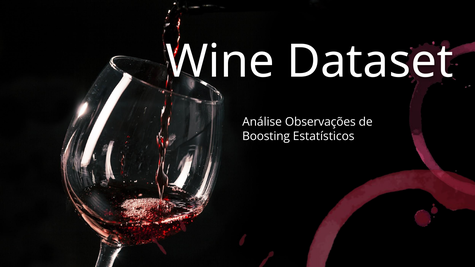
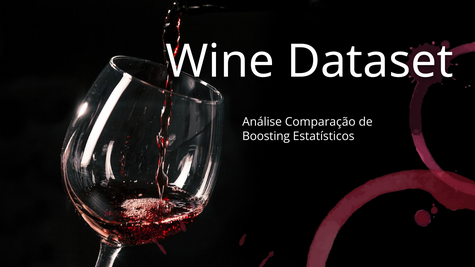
Observações: Observações -> Comparação (320, 122)
